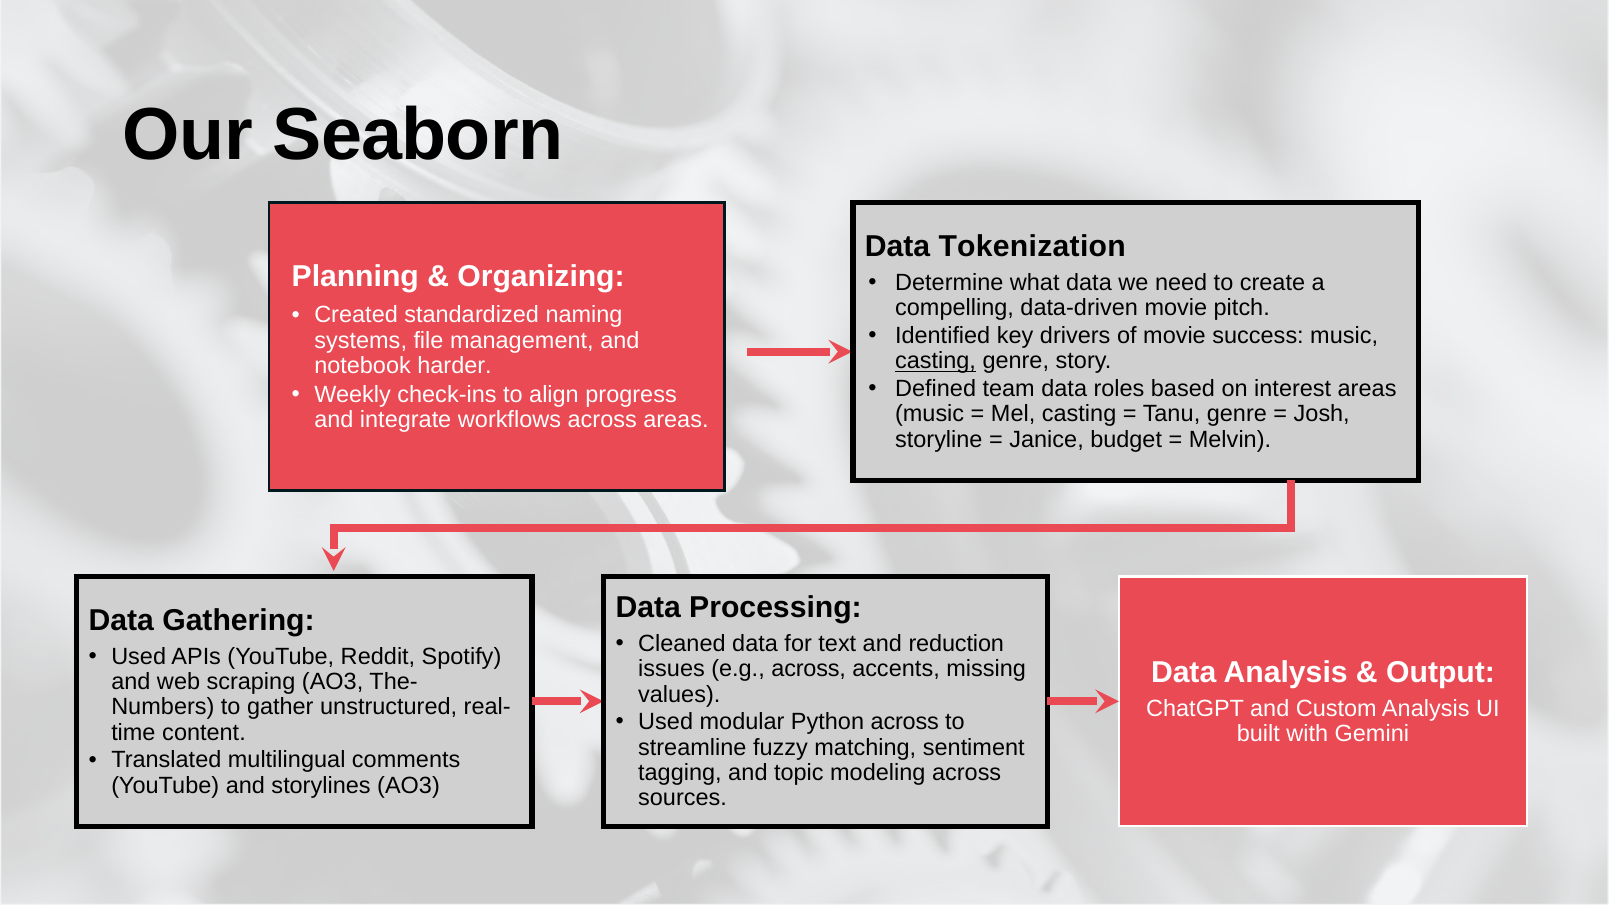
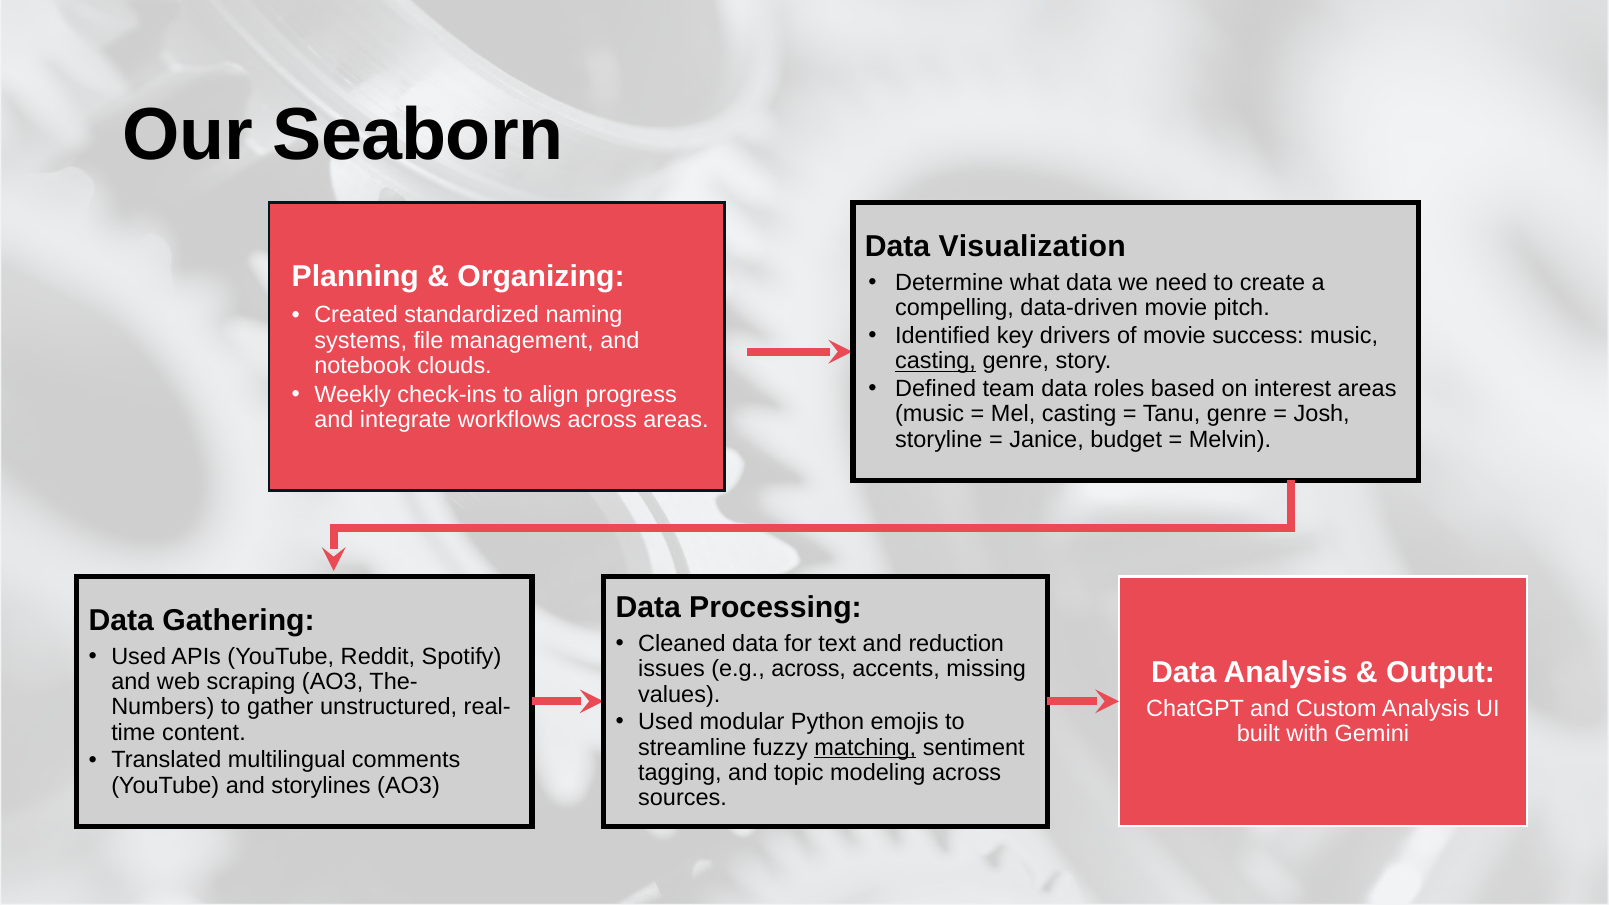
Tokenization: Tokenization -> Visualization (1032, 247)
harder: harder -> clouds (455, 366)
Python across: across -> emojis (905, 722)
matching underline: none -> present (865, 748)
